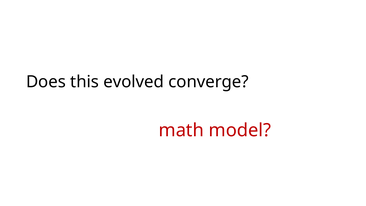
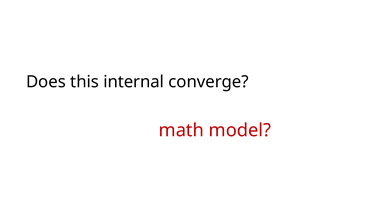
evolved: evolved -> internal (134, 82)
